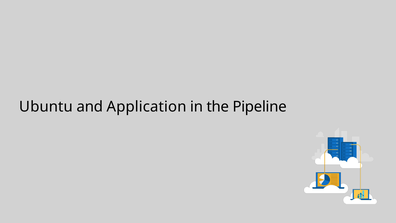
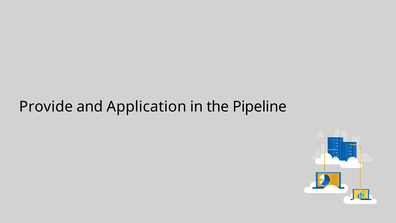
Ubuntu: Ubuntu -> Provide (46, 107)
